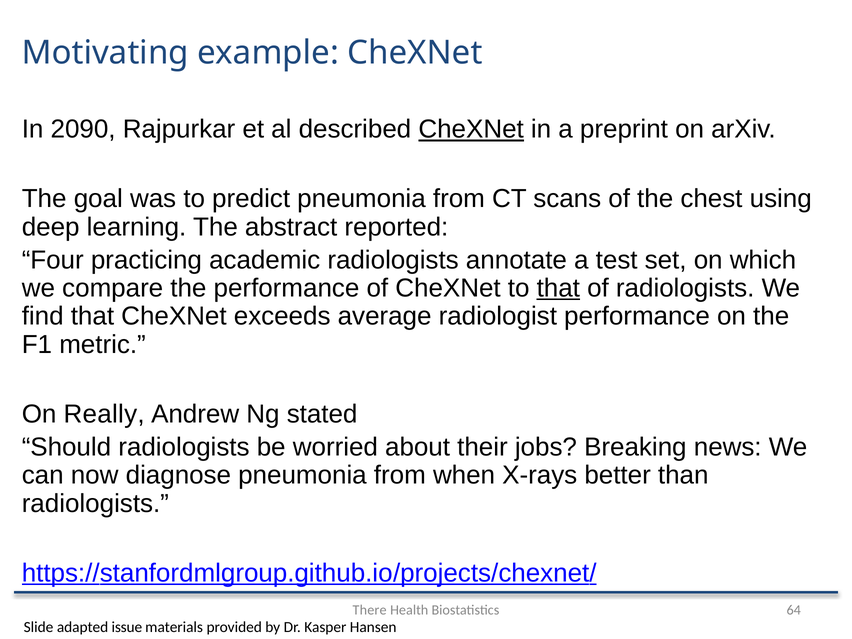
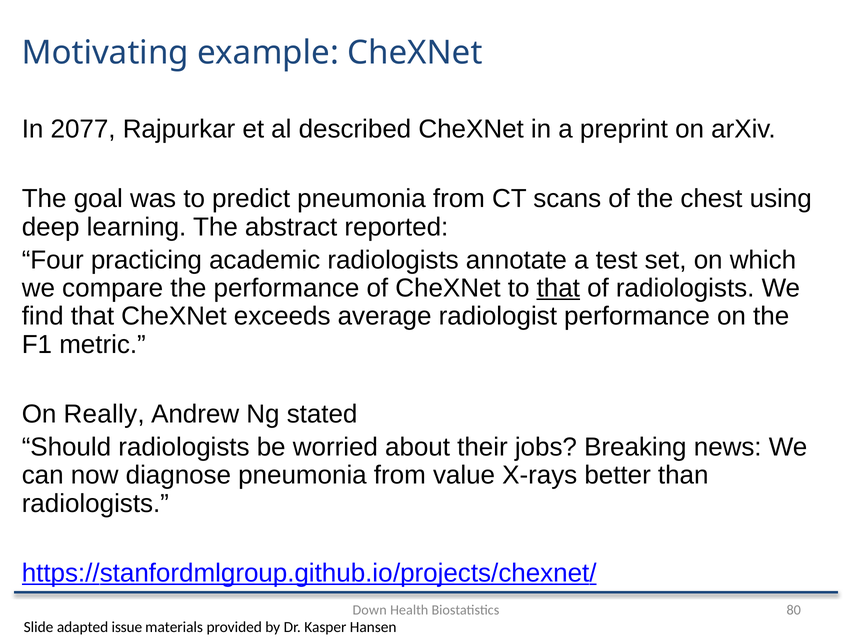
2090: 2090 -> 2077 (83, 129)
CheXNet underline: present -> none (471, 129)
when: when -> value (464, 475)
There: There -> Down (370, 610)
64: 64 -> 80 (794, 610)
